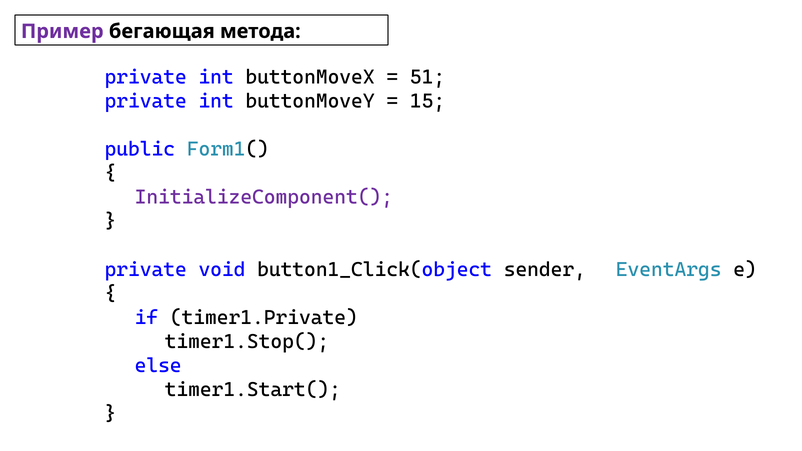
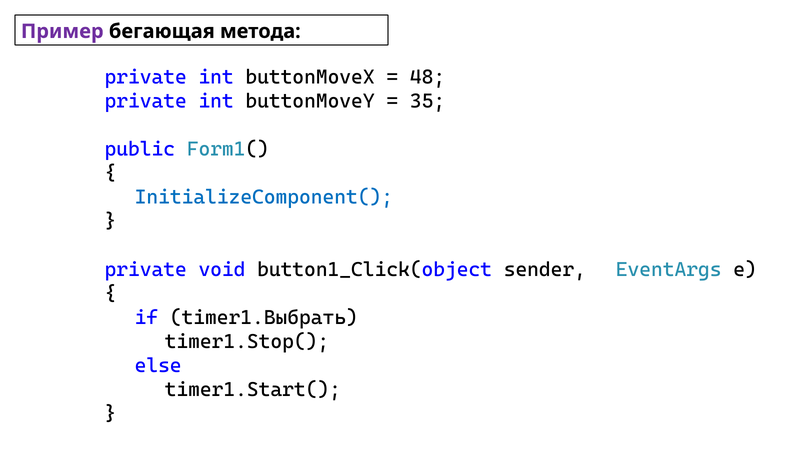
51: 51 -> 48 (428, 77)
15: 15 -> 35 (428, 101)
InitializeComponent( colour: purple -> blue (264, 197)
timer1.Private: timer1.Private -> timer1.Выбрать (264, 318)
